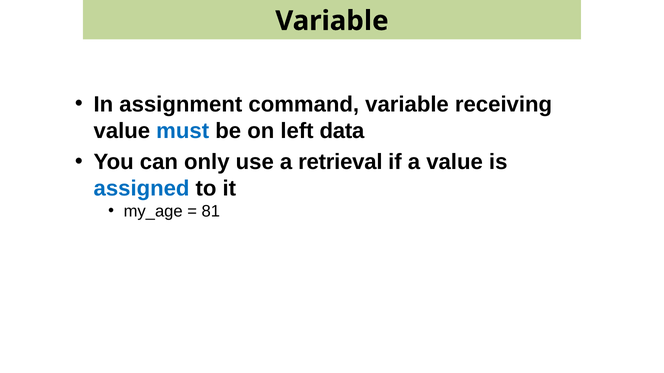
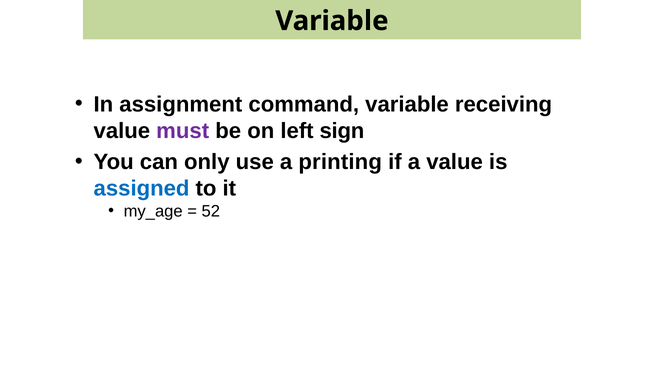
must colour: blue -> purple (183, 131)
data: data -> sign (342, 131)
retrieval: retrieval -> printing (340, 162)
81: 81 -> 52 (211, 212)
